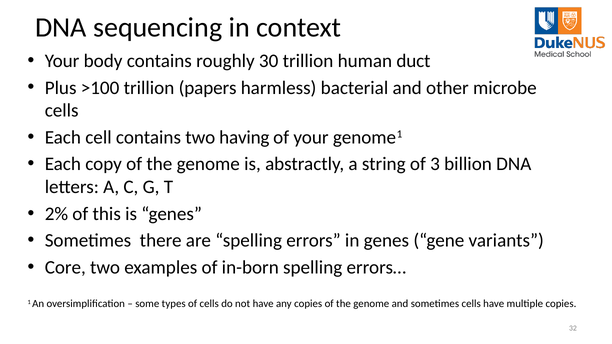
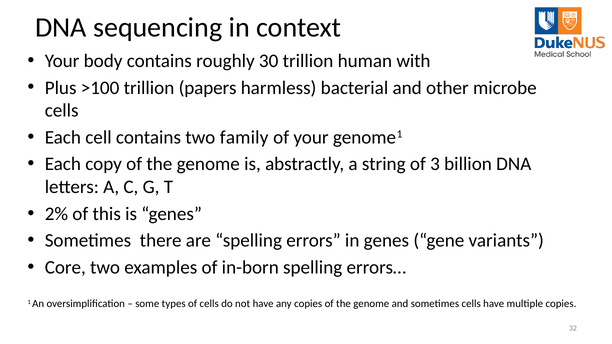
duct: duct -> with (413, 61)
having: having -> family (244, 138)
